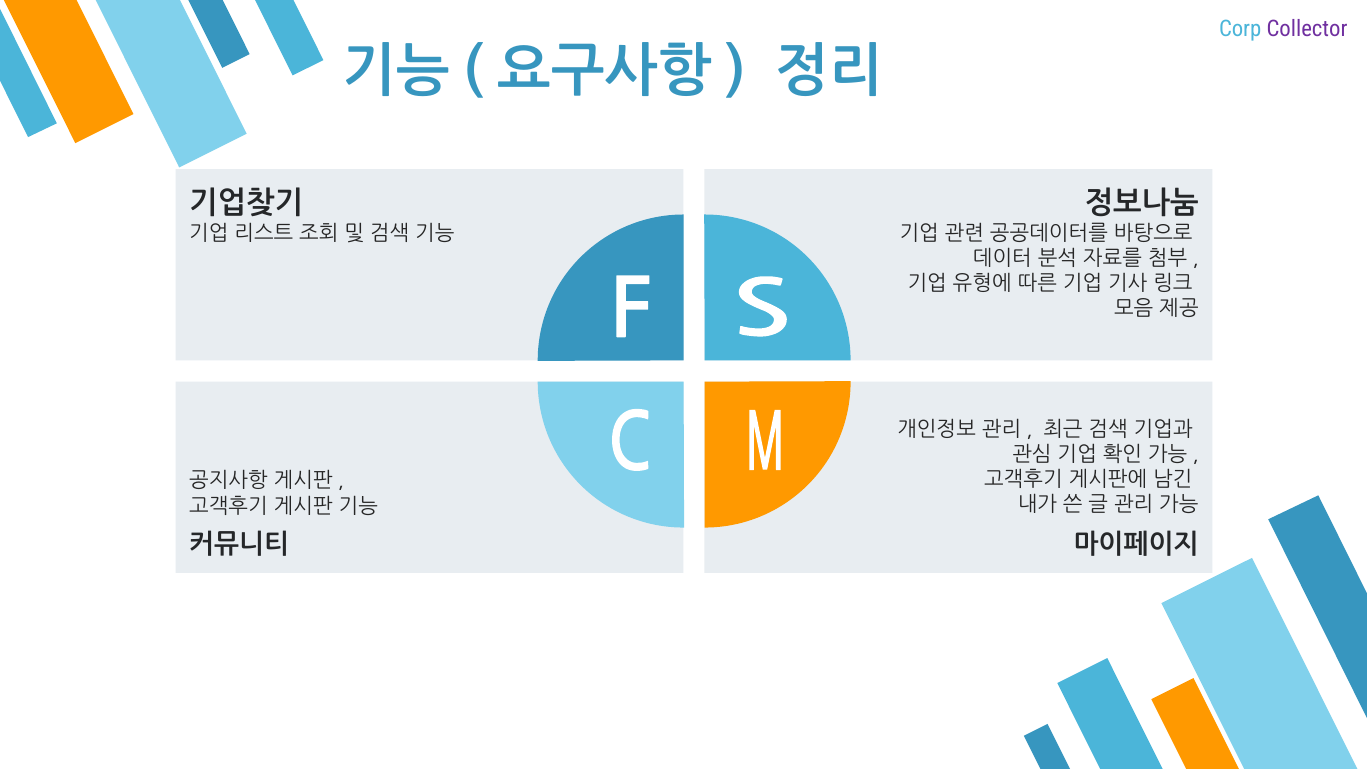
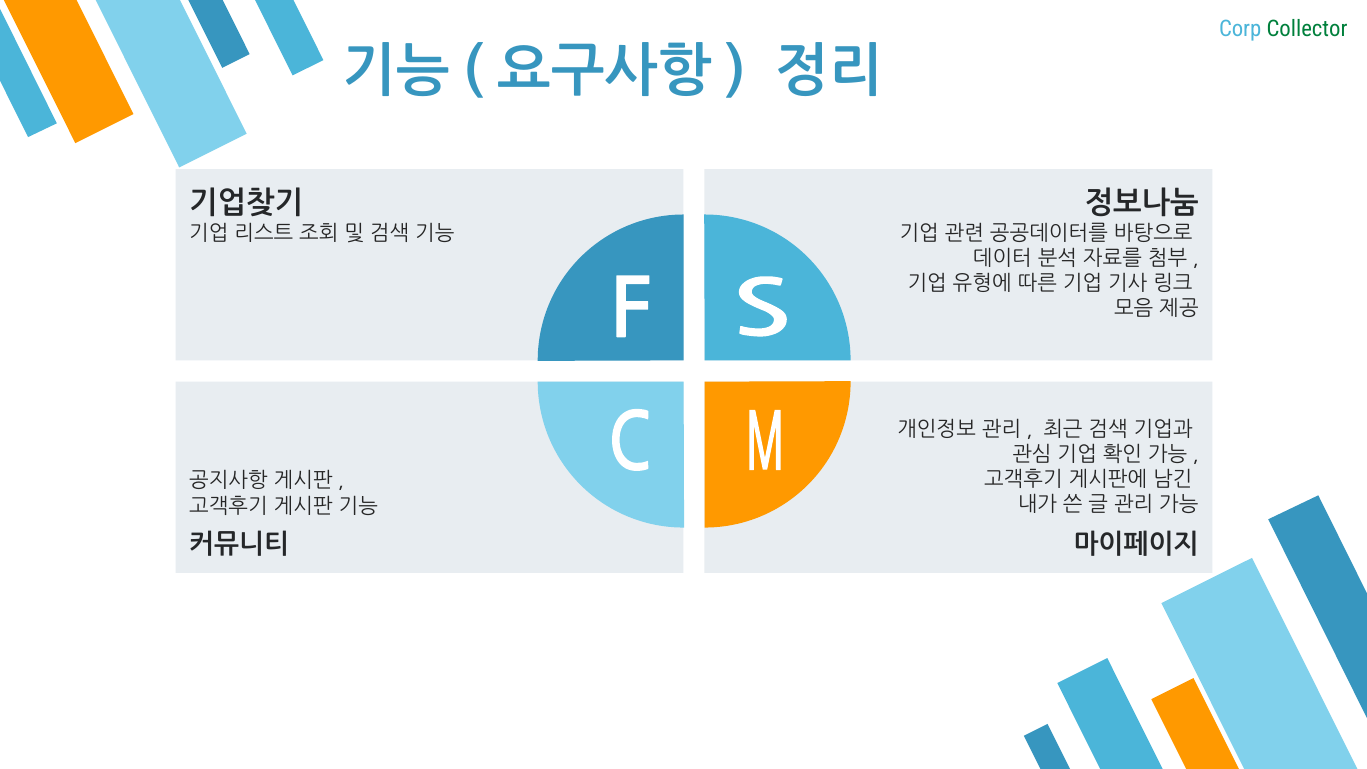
Collector colour: purple -> green (1307, 29)
